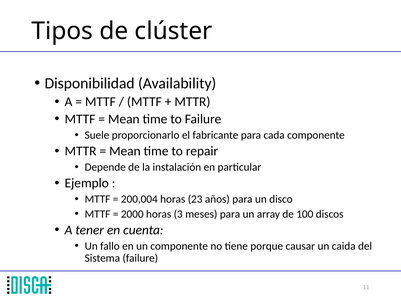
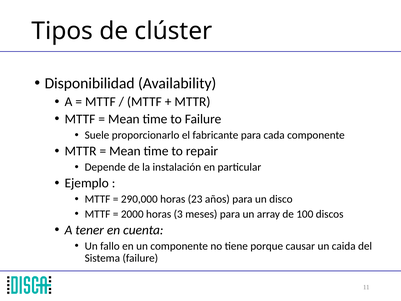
200,004: 200,004 -> 290,000 (139, 199)
